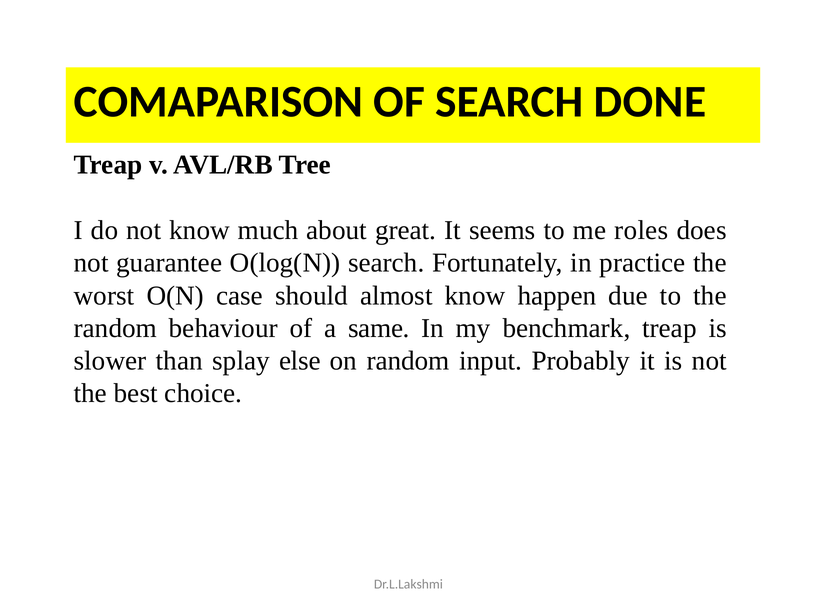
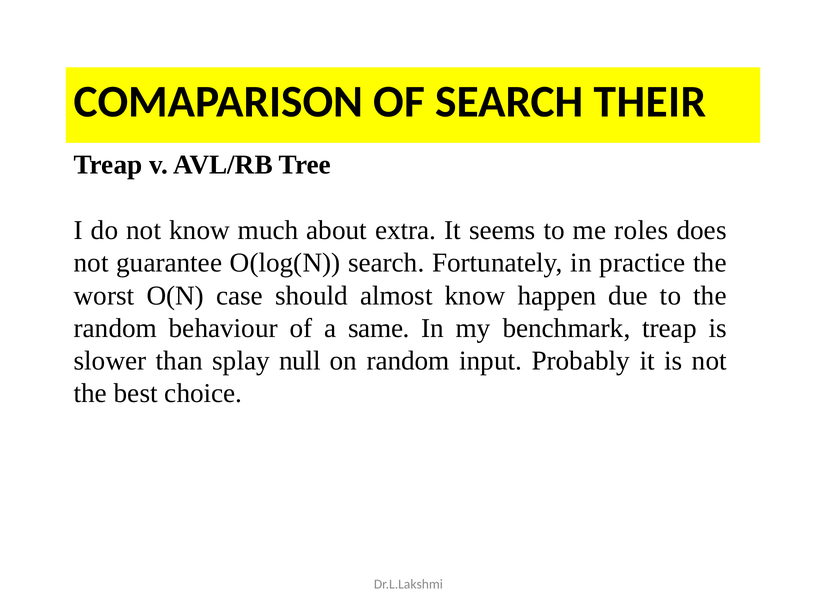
DONE: DONE -> THEIR (650, 102)
great: great -> extra (406, 231)
else: else -> null (300, 361)
